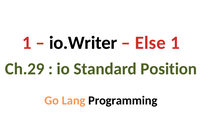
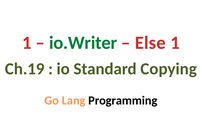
io.Writer colour: black -> green (83, 43)
Ch.29: Ch.29 -> Ch.19 (25, 69)
Position: Position -> Copying (169, 69)
